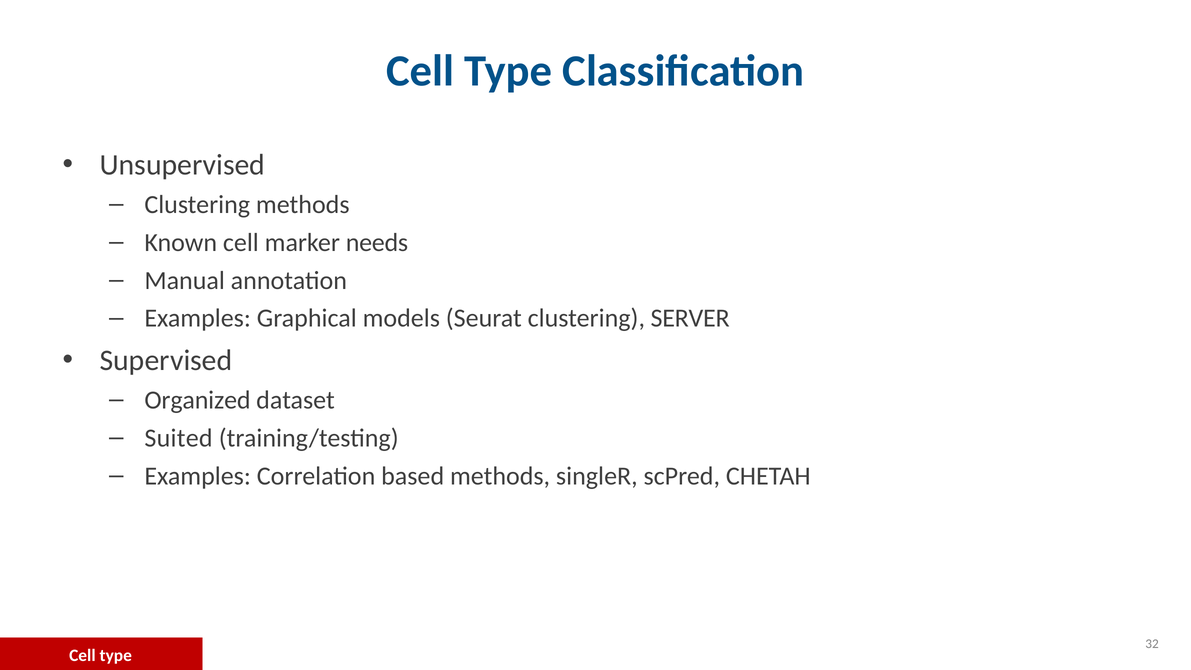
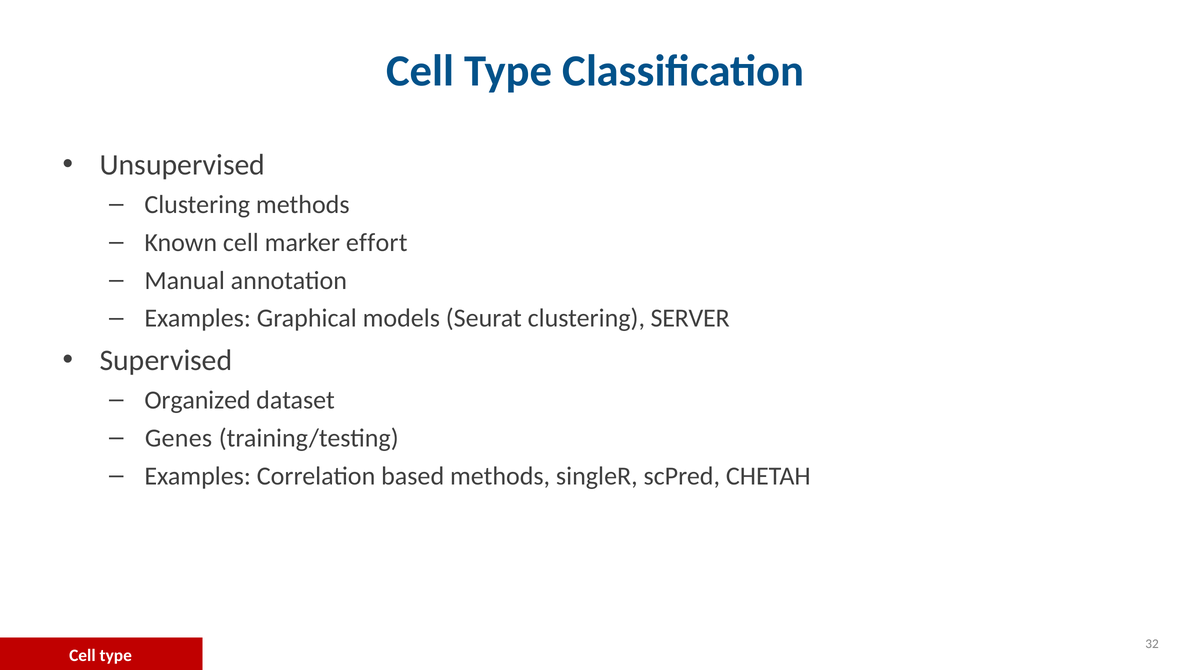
needs: needs -> effort (377, 243)
Suited: Suited -> Genes (179, 438)
